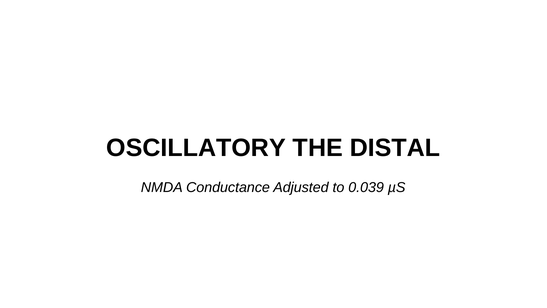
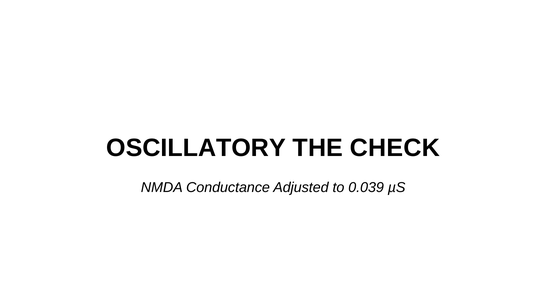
DISTAL: DISTAL -> CHECK (395, 148)
